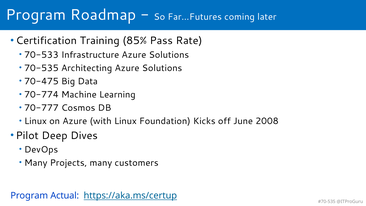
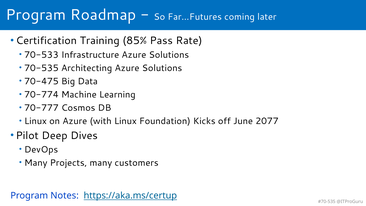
2008: 2008 -> 2077 (267, 121)
Actual: Actual -> Notes (65, 195)
